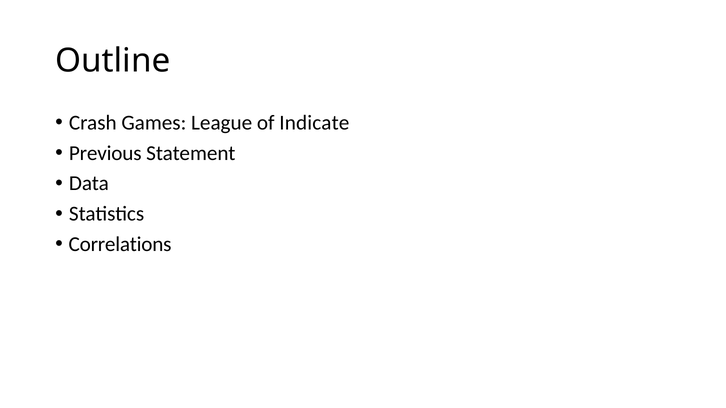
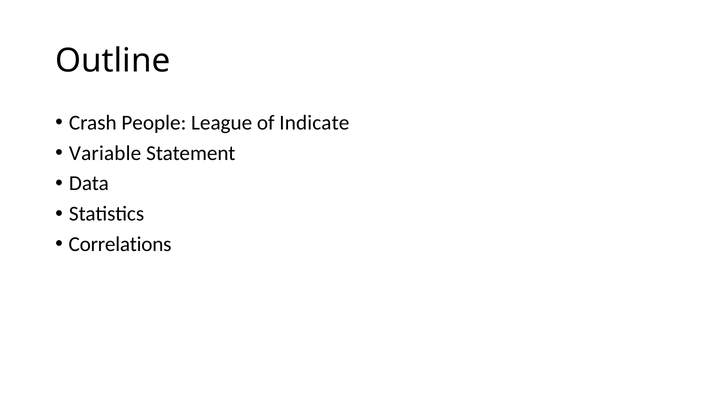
Games: Games -> People (154, 123)
Previous: Previous -> Variable (105, 153)
